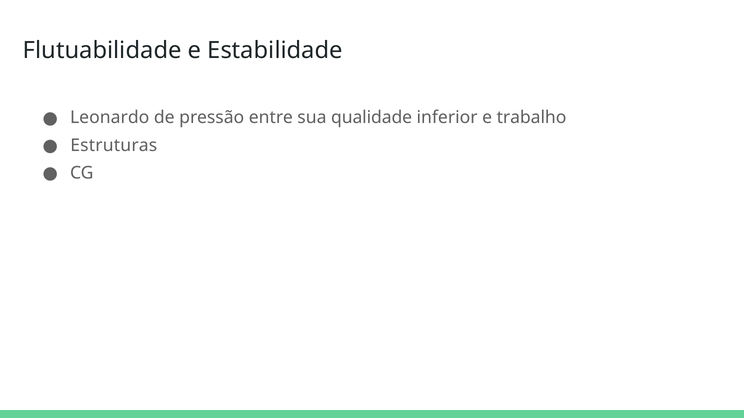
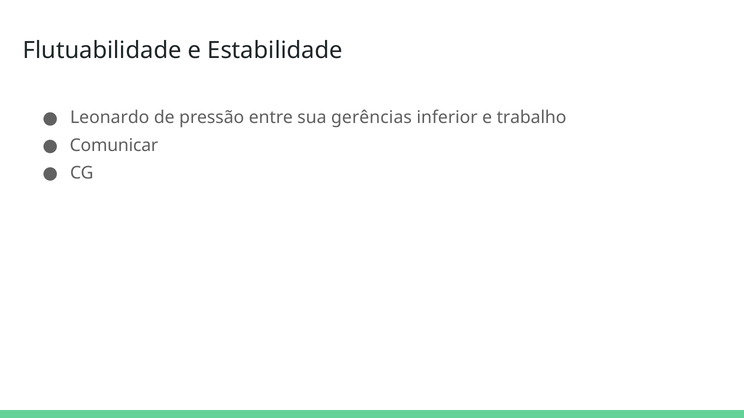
qualidade: qualidade -> gerências (371, 118)
Estruturas: Estruturas -> Comunicar (114, 145)
